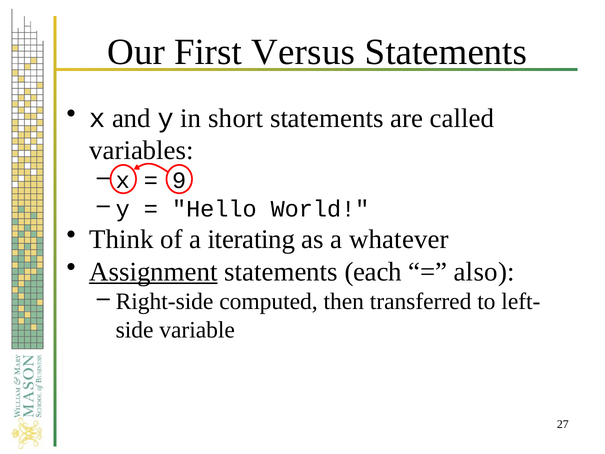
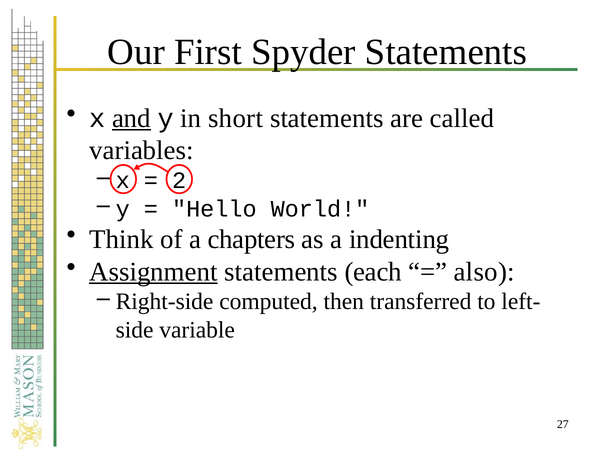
Versus: Versus -> Spyder (303, 52)
and underline: none -> present (131, 118)
9: 9 -> 2 (179, 180)
iterating: iterating -> chapters (251, 239)
whatever: whatever -> indenting (399, 239)
